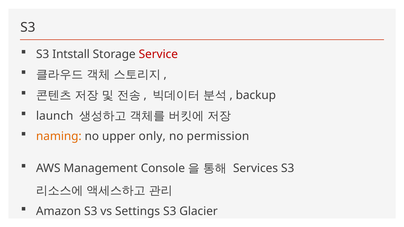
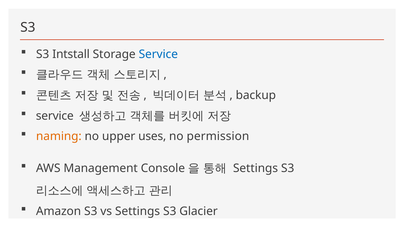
Service colour: red -> blue (158, 54)
launch: launch -> service (55, 116)
only: only -> uses (152, 137)
Services: Services -> Settings (255, 168)
